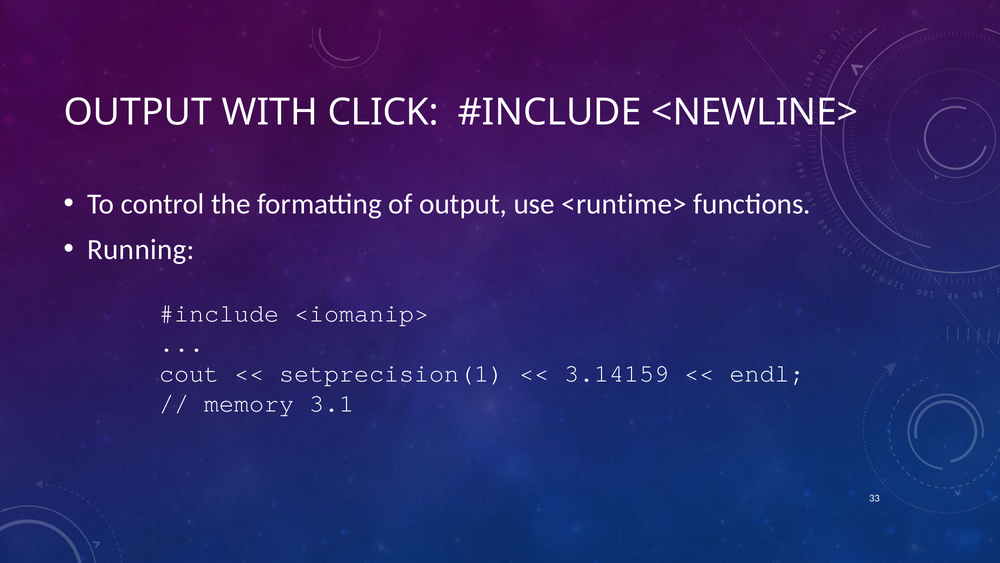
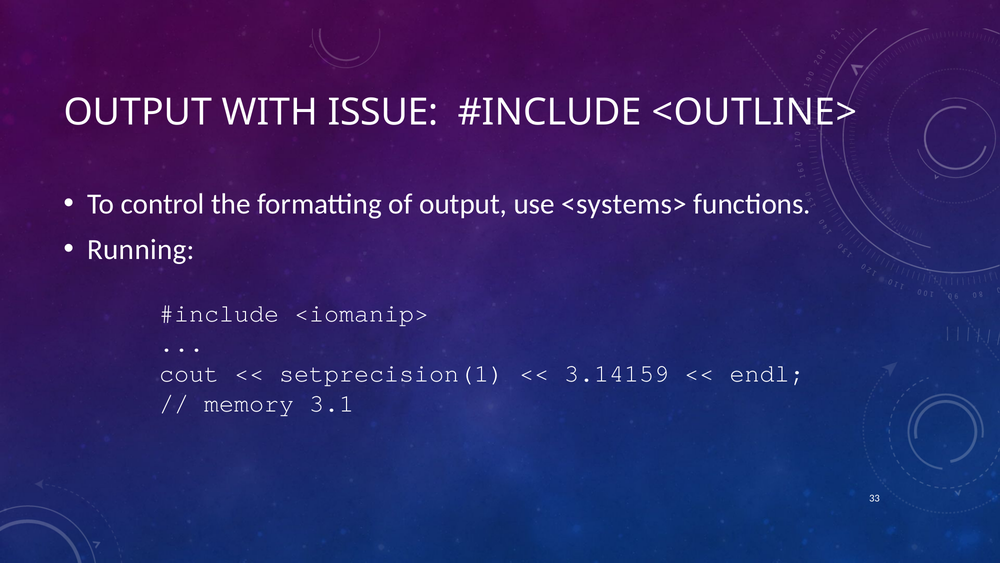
CLICK: CLICK -> ISSUE (383, 112)
<NEWLINE>: <NEWLINE> -> <OUTLINE> (755, 112)
<runtime>: <runtime> -> <systems> (624, 204)
